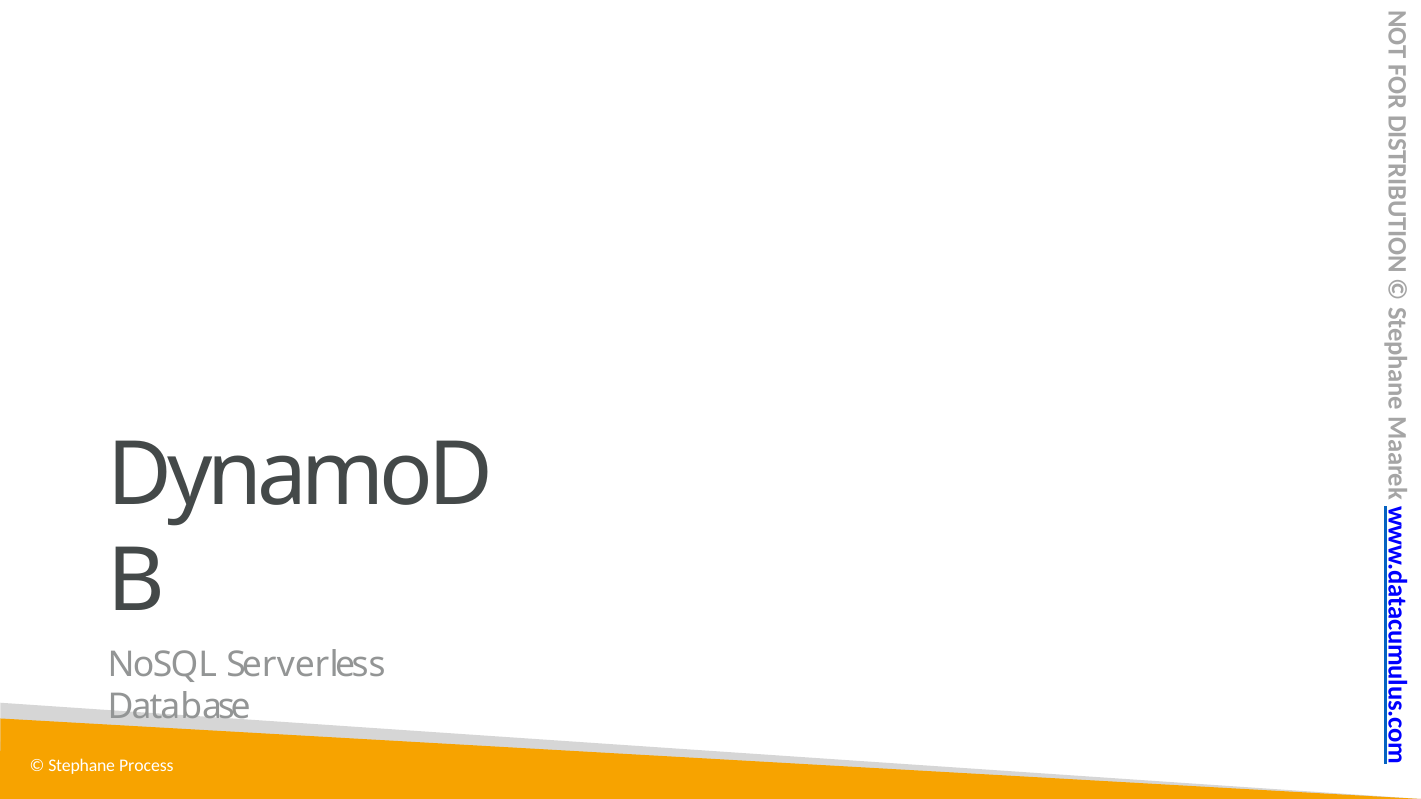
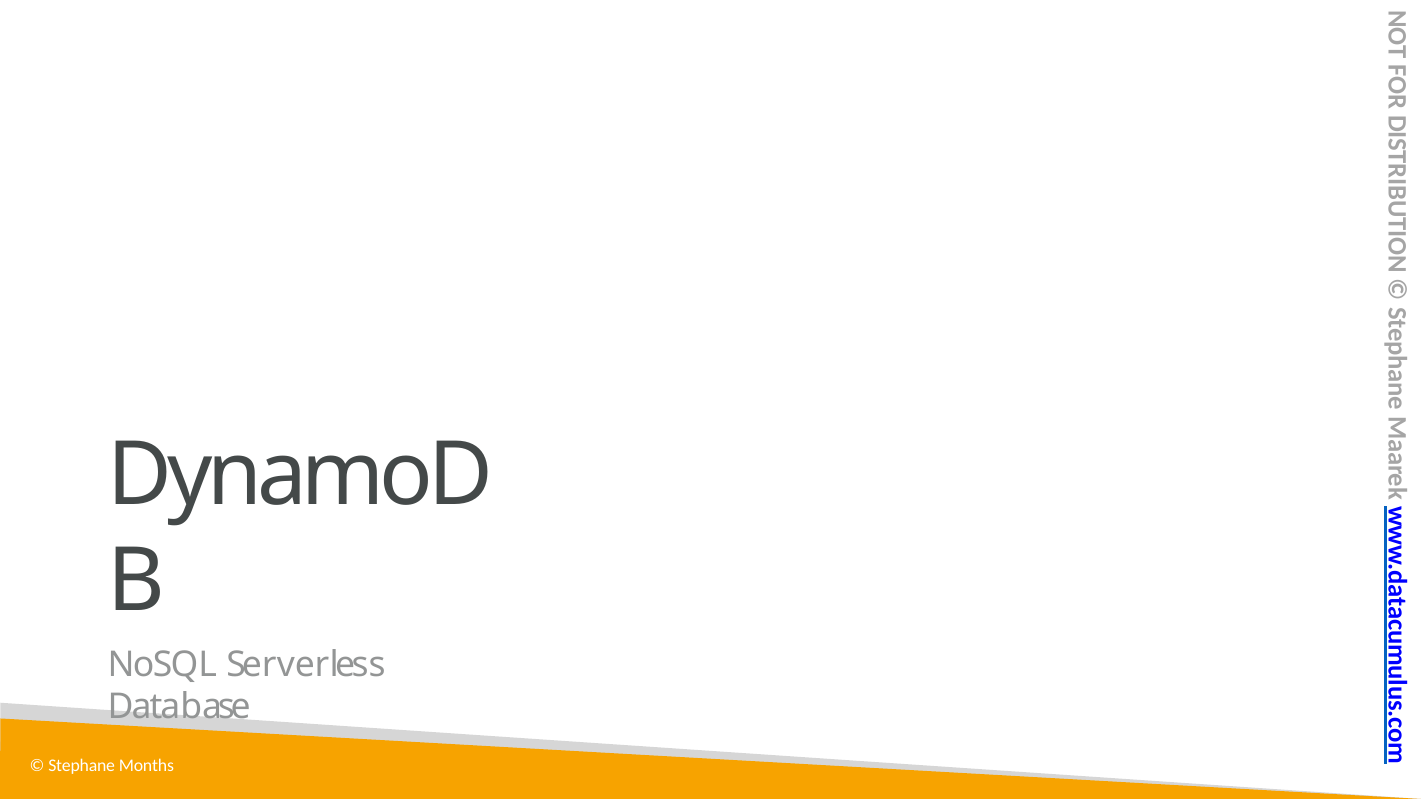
Process: Process -> Months (146, 766)
